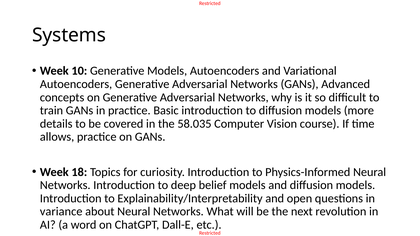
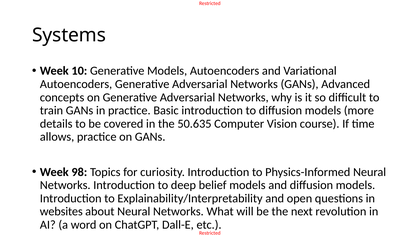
58.035: 58.035 -> 50.635 (194, 124)
18: 18 -> 98 (79, 172)
variance: variance -> websites (61, 212)
